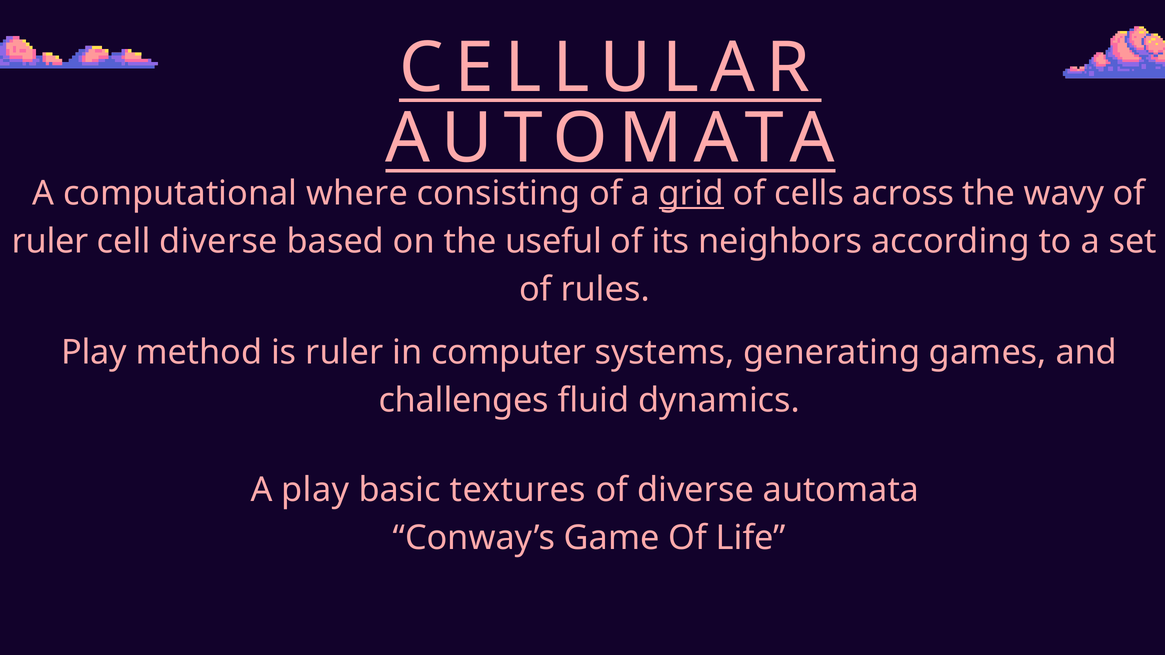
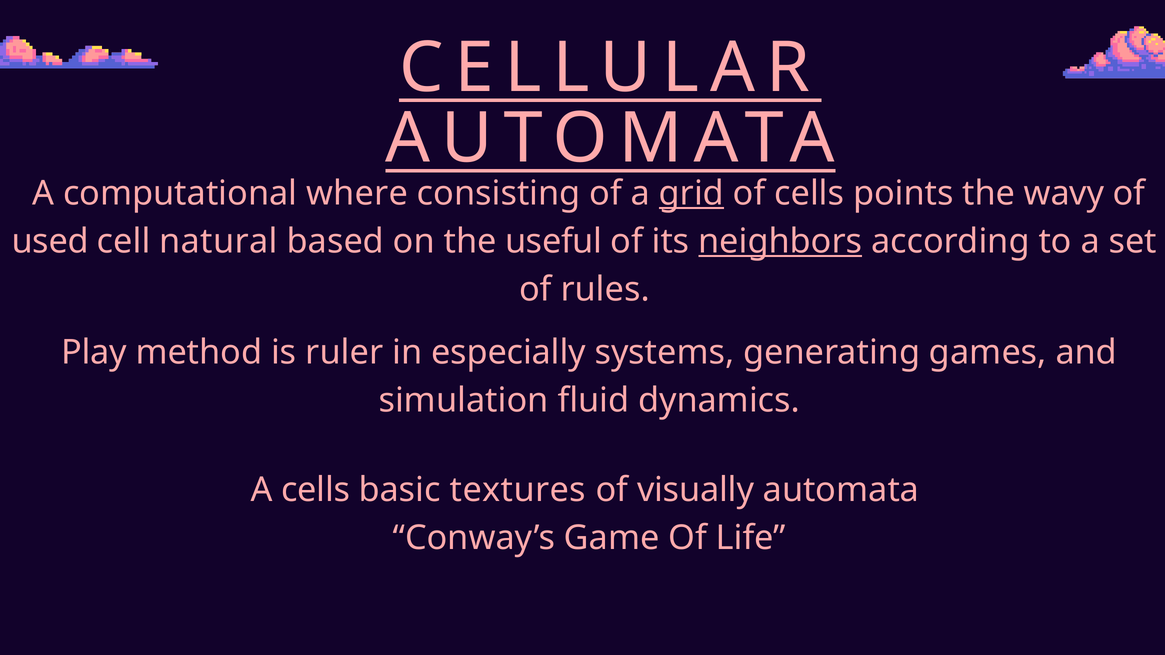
across: across -> points (903, 193)
ruler: ruler -> used (50, 242)
cell diverse: diverse -> natural (218, 242)
neighbors underline: none -> present (780, 242)
computer: computer -> especially (508, 353)
challenges: challenges -> simulation (464, 401)
A play: play -> cells (316, 490)
of diverse: diverse -> visually (696, 490)
